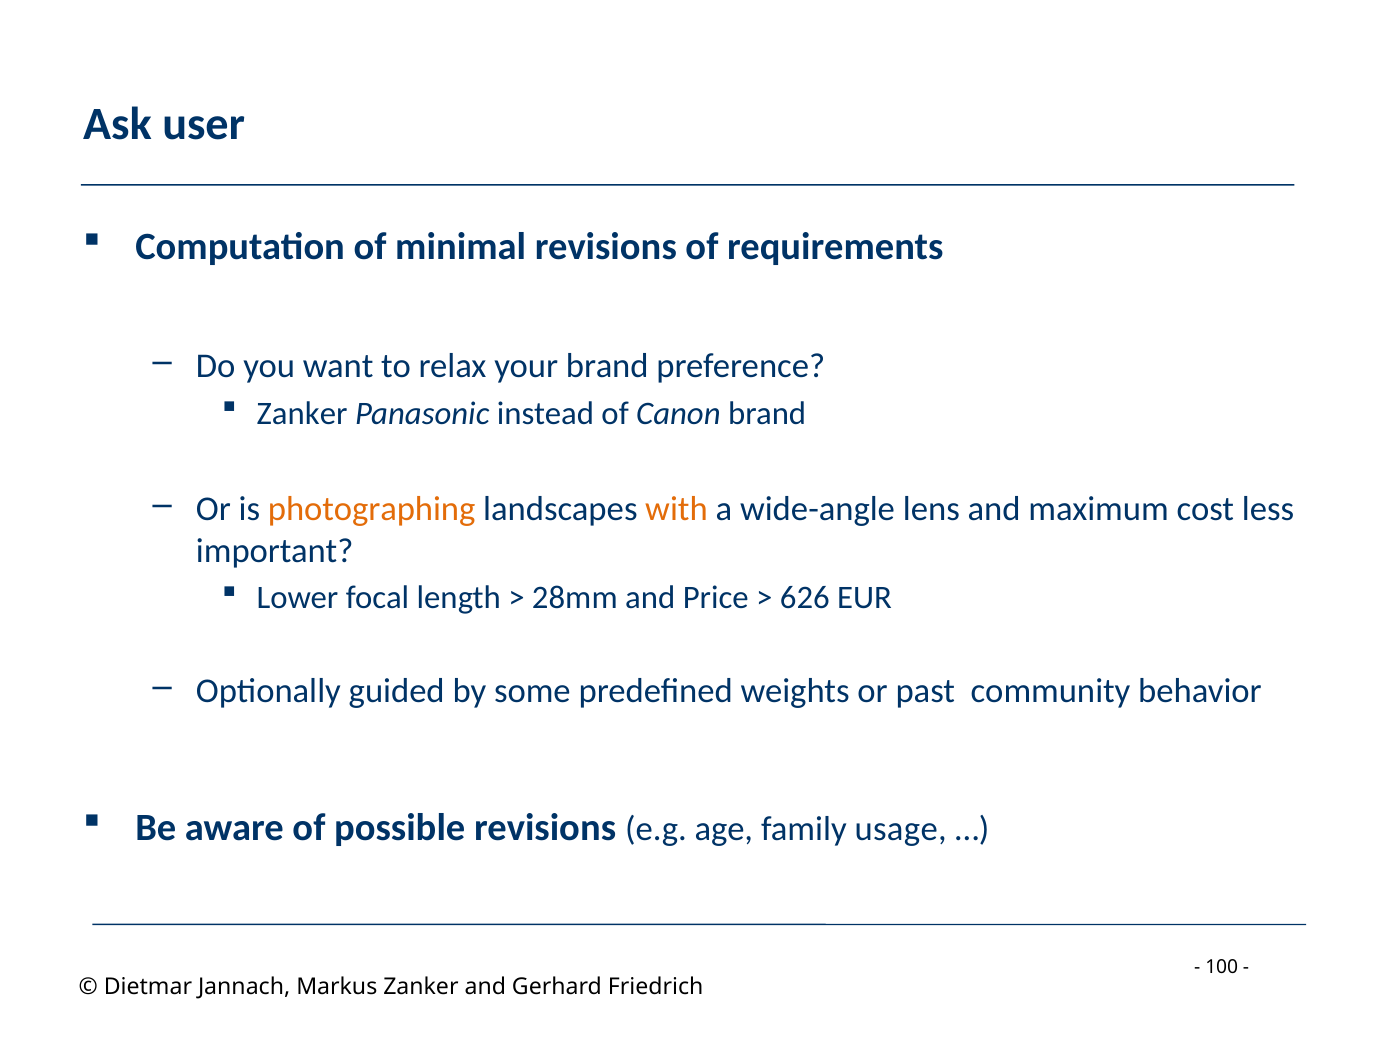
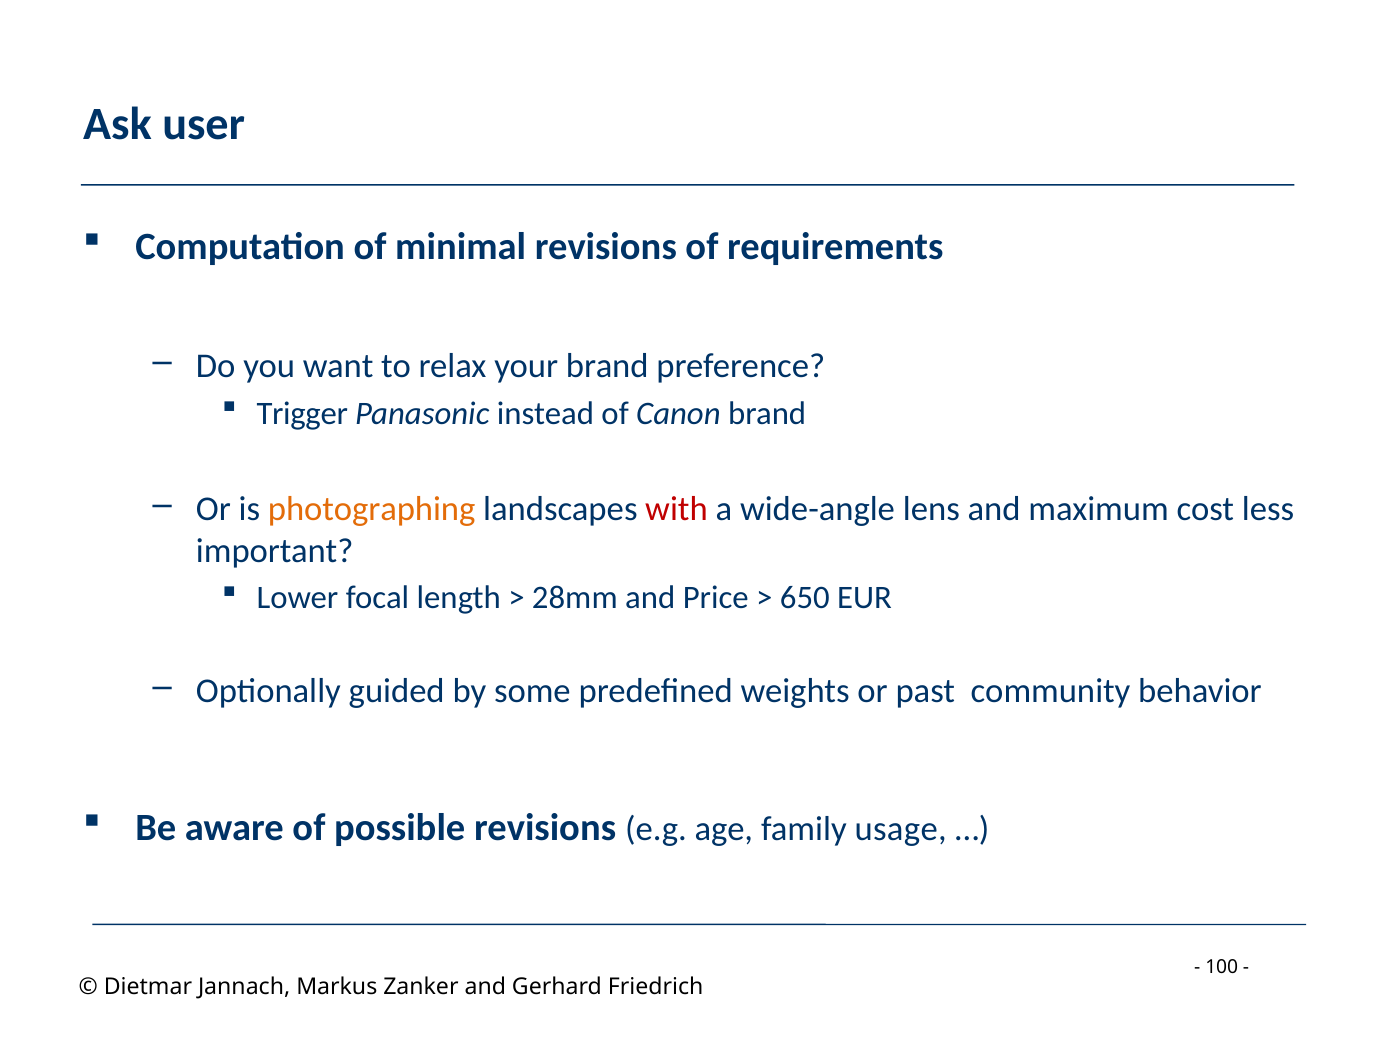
Zanker: Zanker -> Trigger (302, 413)
with colour: orange -> red (677, 510)
626: 626 -> 650 (805, 598)
